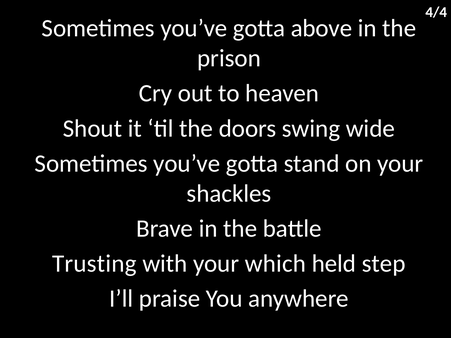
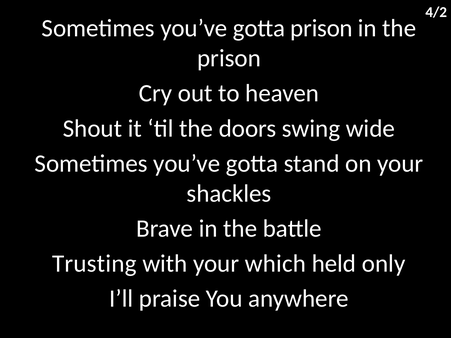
4/4: 4/4 -> 4/2 (436, 12)
gotta above: above -> prison (322, 28)
step: step -> only (384, 264)
